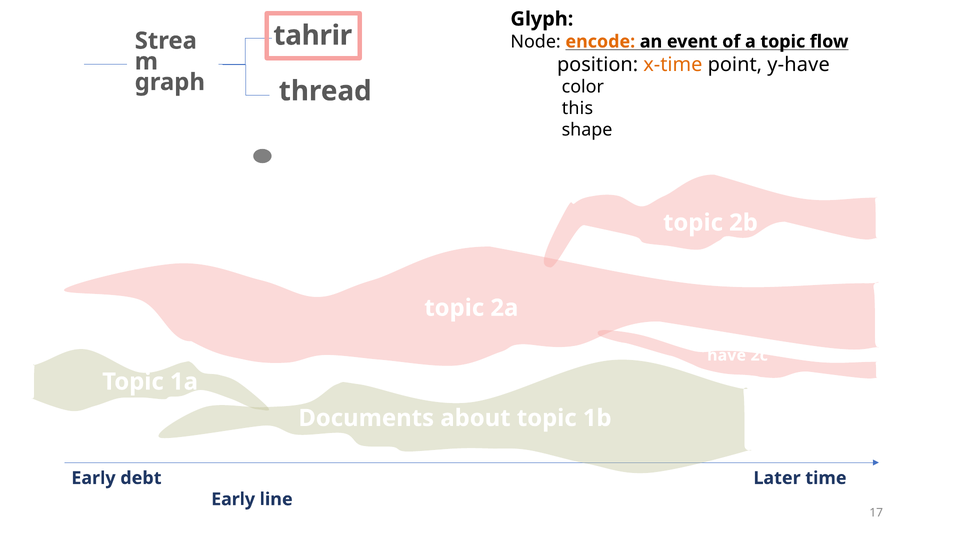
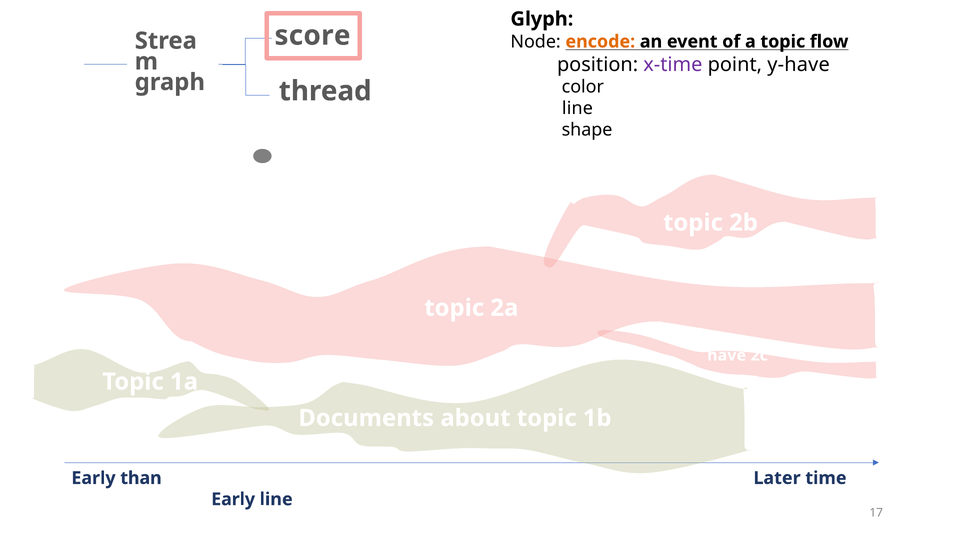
tahrir: tahrir -> score (312, 35)
x-time colour: orange -> purple (673, 64)
this: this -> line (577, 108)
debt: debt -> than (141, 478)
